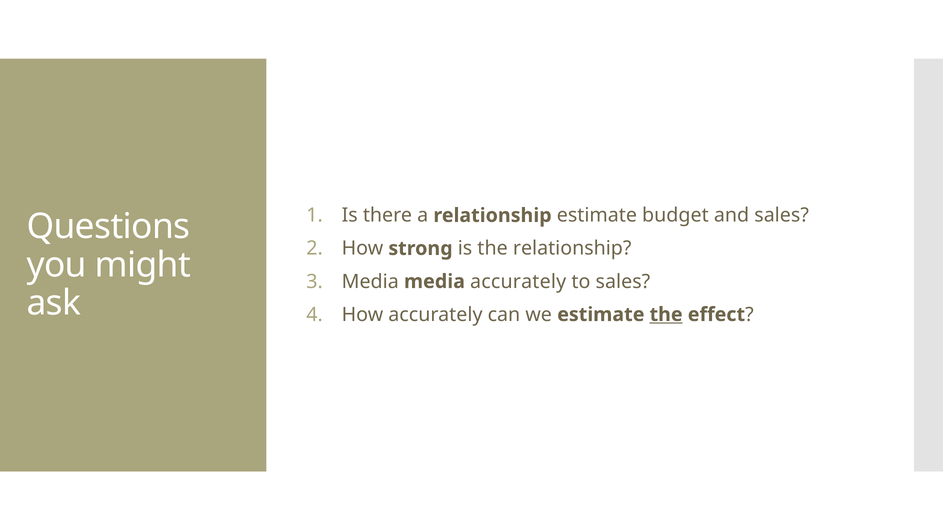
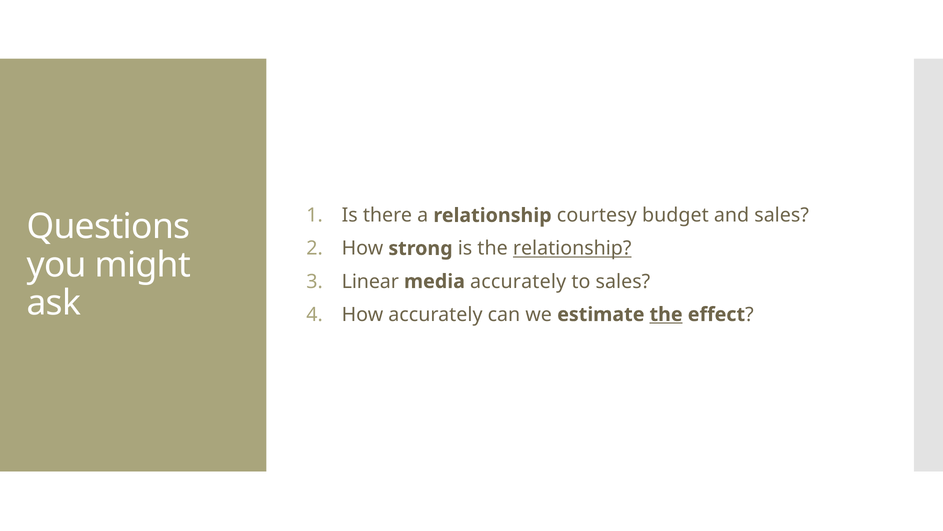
relationship estimate: estimate -> courtesy (597, 215)
relationship underline: none -> present (572, 248)
Media: Media -> Linear (370, 281)
